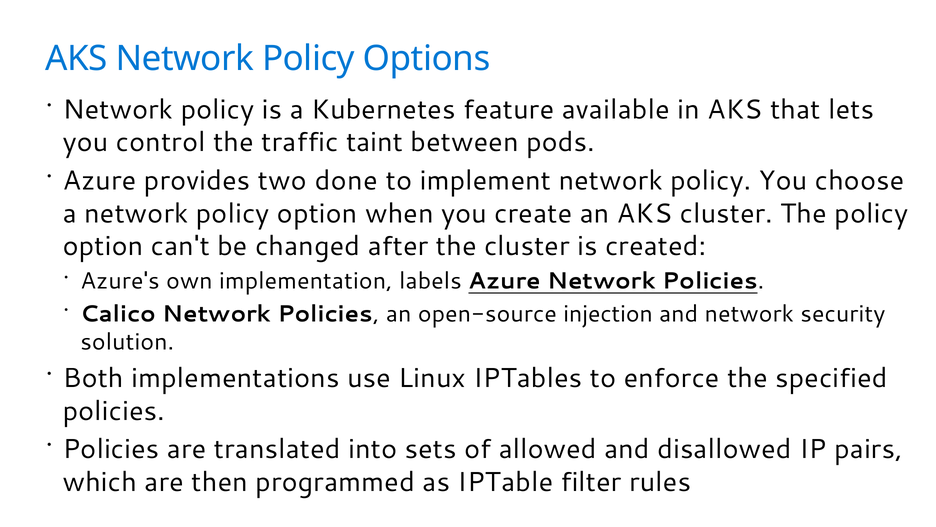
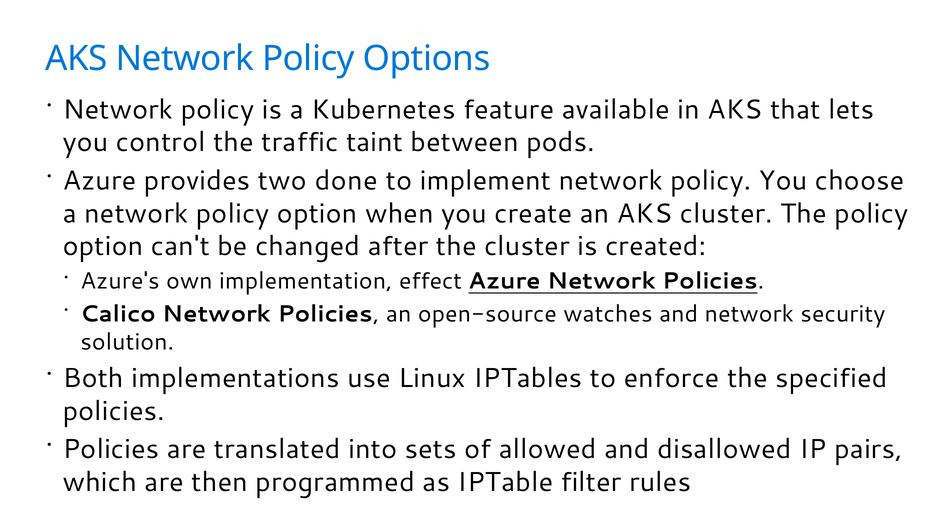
labels: labels -> effect (430, 281)
injection: injection -> watches (608, 314)
